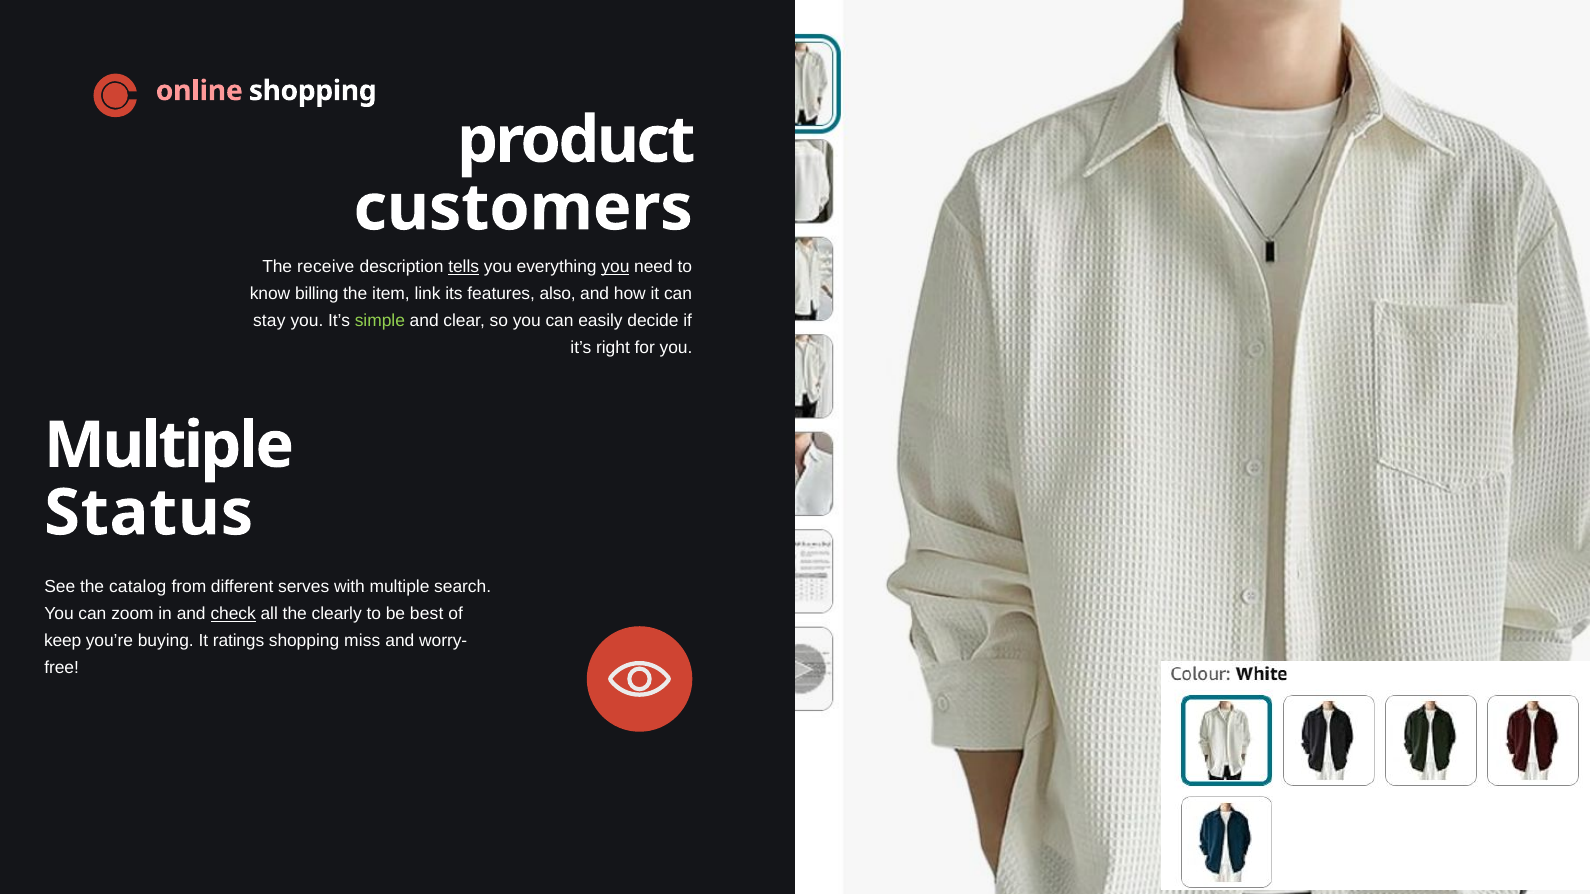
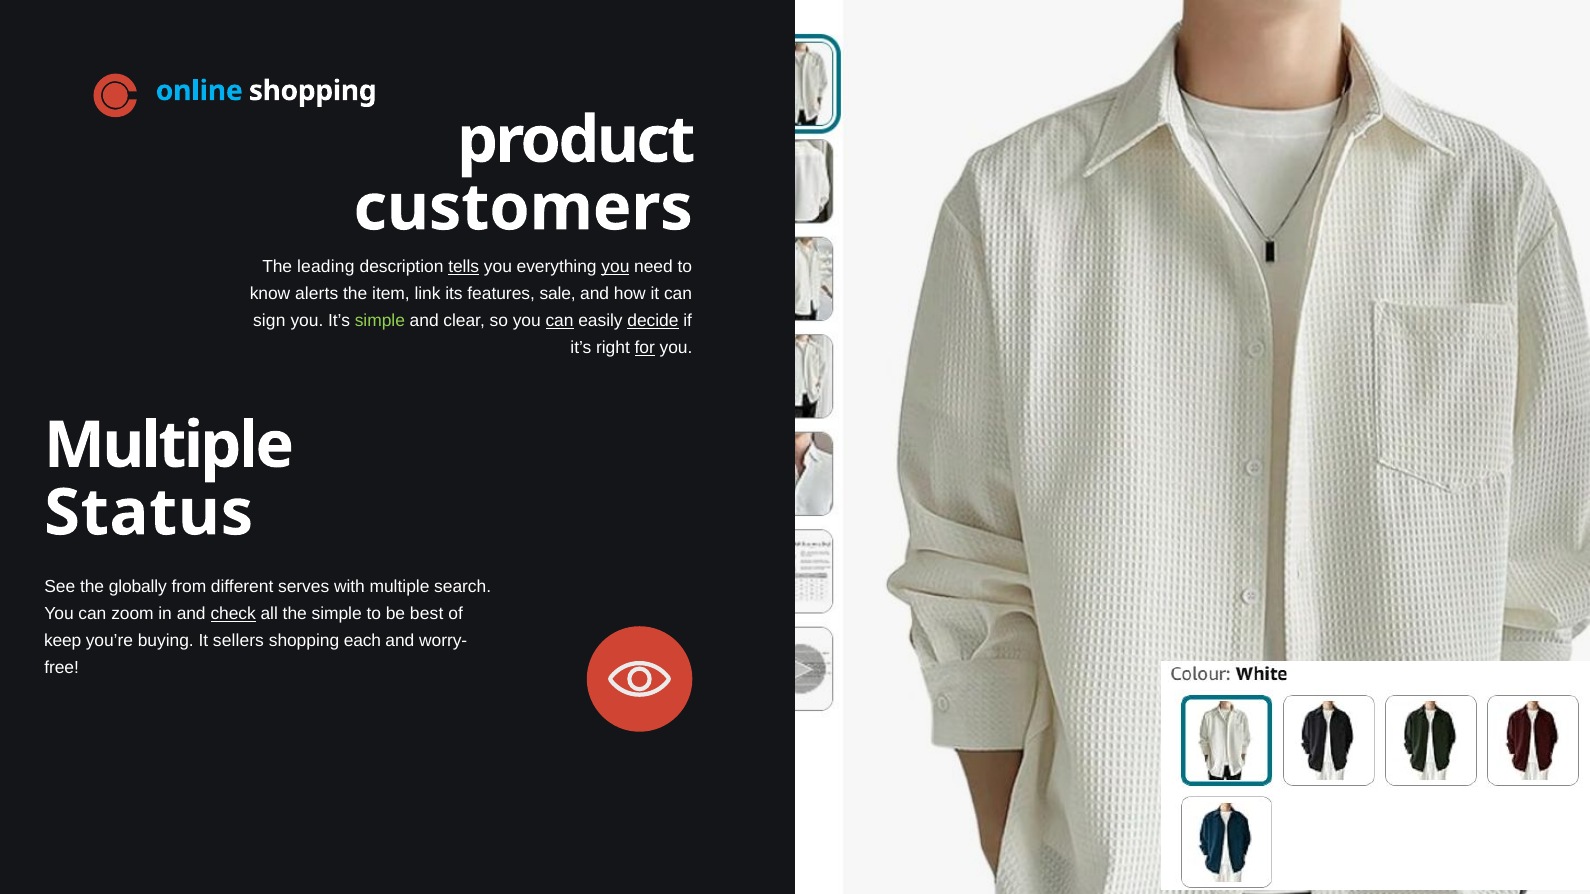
online colour: pink -> light blue (199, 91)
receive: receive -> leading (326, 267)
billing: billing -> alerts (317, 294)
also: also -> sale (558, 294)
stay: stay -> sign (269, 321)
can underline: none -> present (560, 321)
decide underline: none -> present (653, 321)
for underline: none -> present (645, 348)
catalog: catalog -> globally (138, 587)
the clearly: clearly -> simple (337, 614)
ratings: ratings -> sellers (238, 641)
miss: miss -> each (362, 641)
